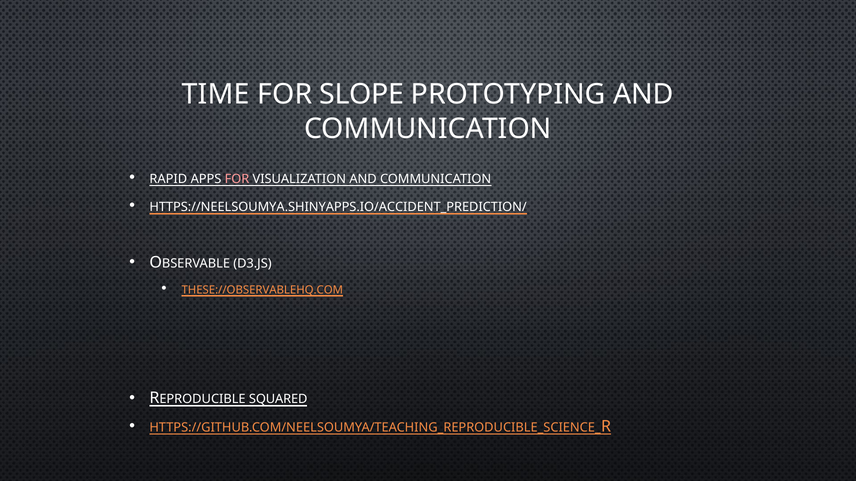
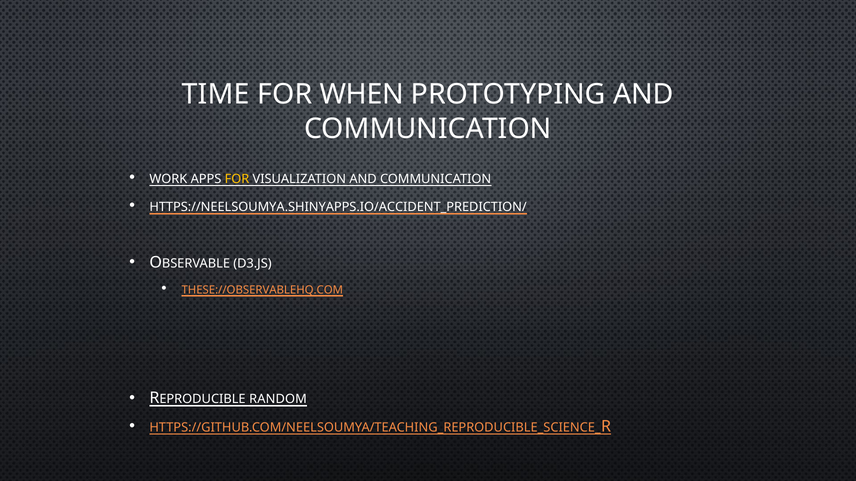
SLOPE: SLOPE -> WHEN (362, 95)
RAPID: RAPID -> WORK (168, 179)
FOR colour: pink -> yellow (237, 179)
SQUARED: SQUARED -> RANDOM (278, 400)
